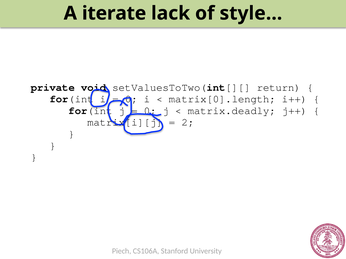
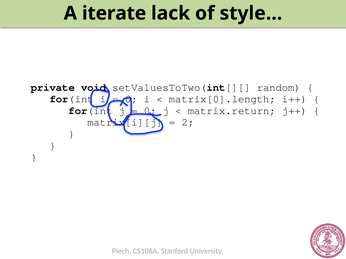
return: return -> random (279, 87)
matrix.deadly: matrix.deadly -> matrix.return (232, 111)
